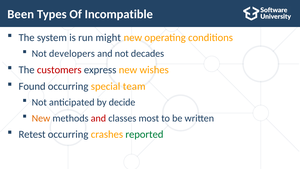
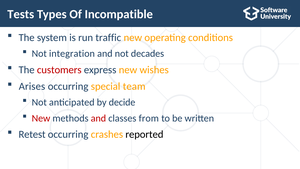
Been: Been -> Tests (21, 14)
might: might -> traffic (108, 37)
developers: developers -> integration (72, 54)
Found: Found -> Arises (32, 86)
New colour: orange -> red (41, 118)
most: most -> from (149, 118)
reported colour: green -> black (144, 134)
